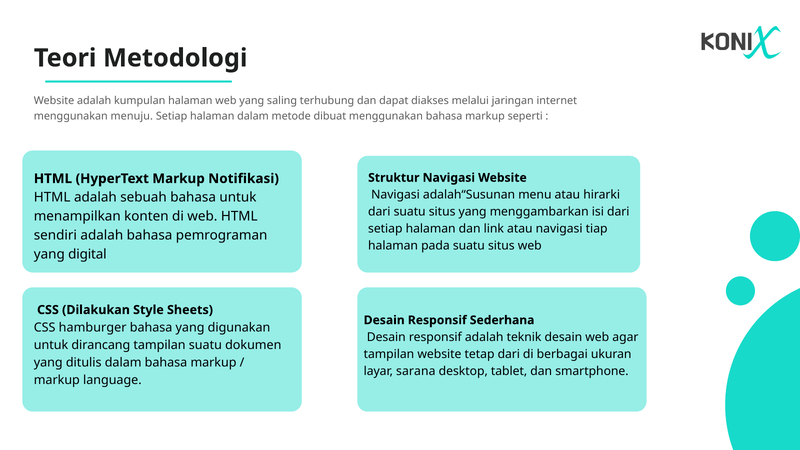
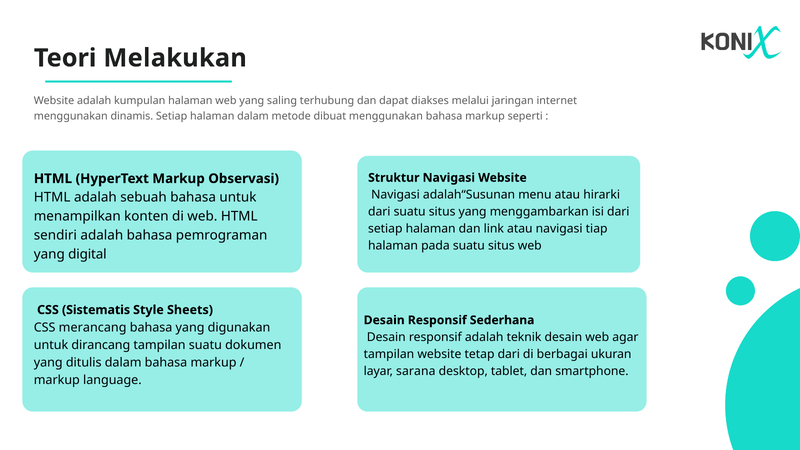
Metodologi: Metodologi -> Melakukan (175, 58)
menuju: menuju -> dinamis (132, 116)
Notifikasi: Notifikasi -> Observasi (244, 179)
Dilakukan: Dilakukan -> Sistematis (96, 310)
hamburger: hamburger -> merancang (93, 327)
